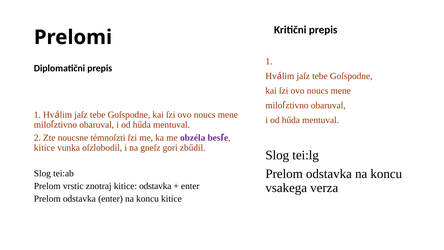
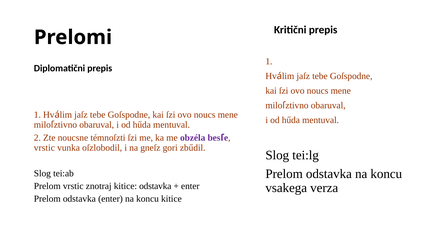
kitice: kitice -> vrstic (44, 148)
